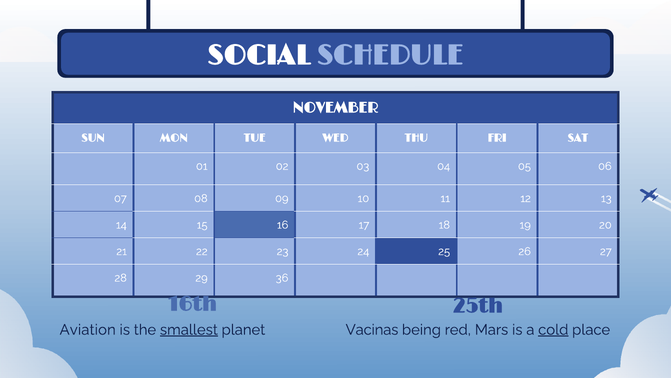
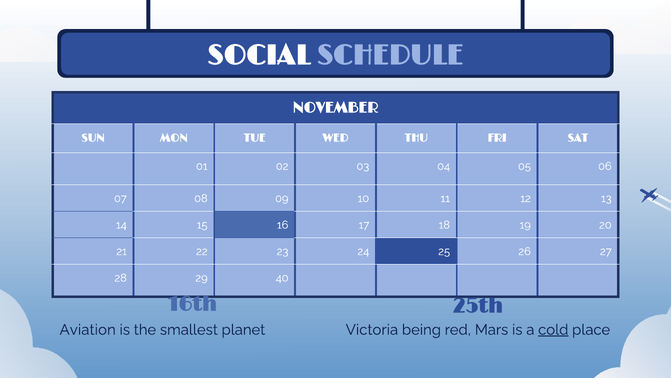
36: 36 -> 40 (282, 277)
smallest underline: present -> none (189, 329)
Vacinas: Vacinas -> Victoria (372, 329)
